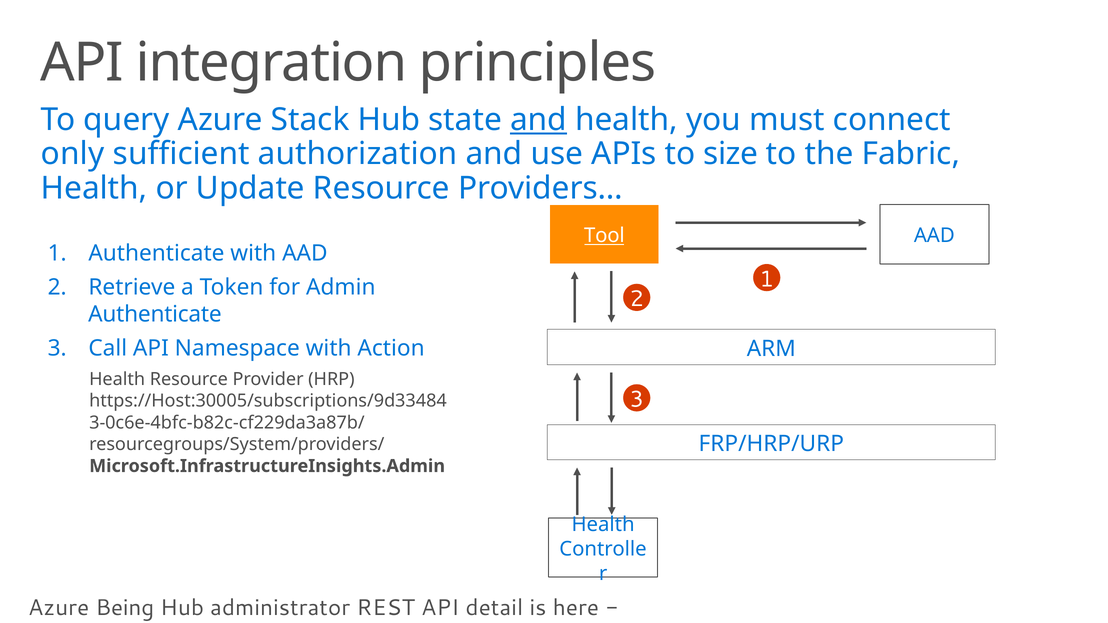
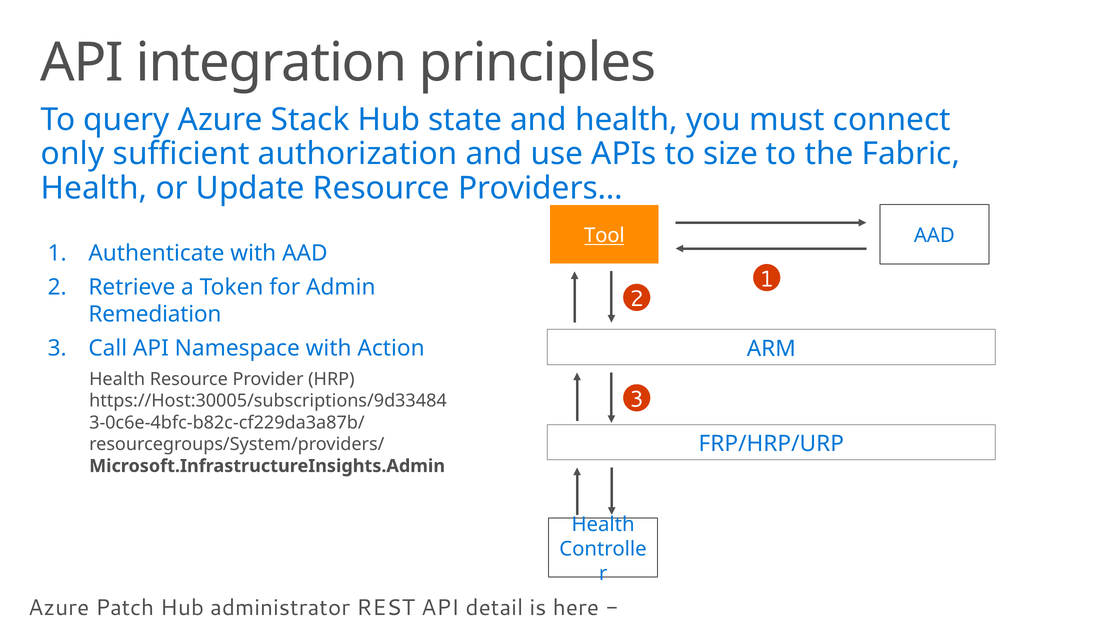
and underline: present -> none (539, 120)
Authenticate: Authenticate -> Remediation (155, 314)
Being: Being -> Patch (125, 608)
